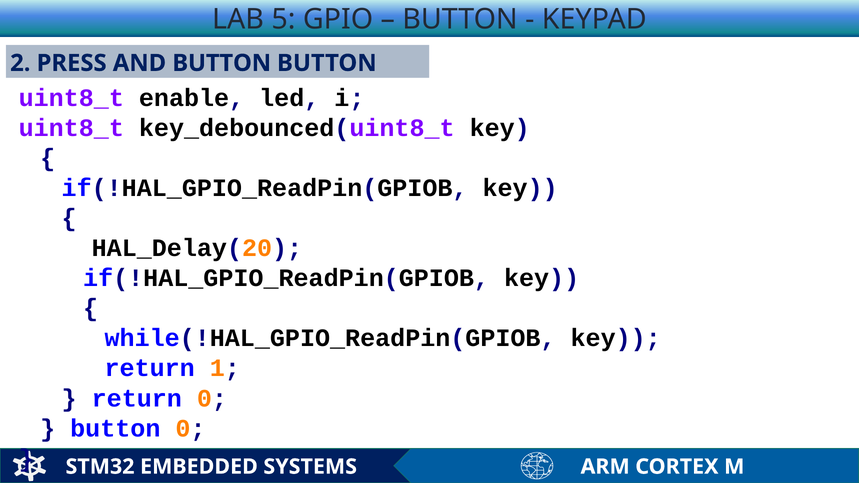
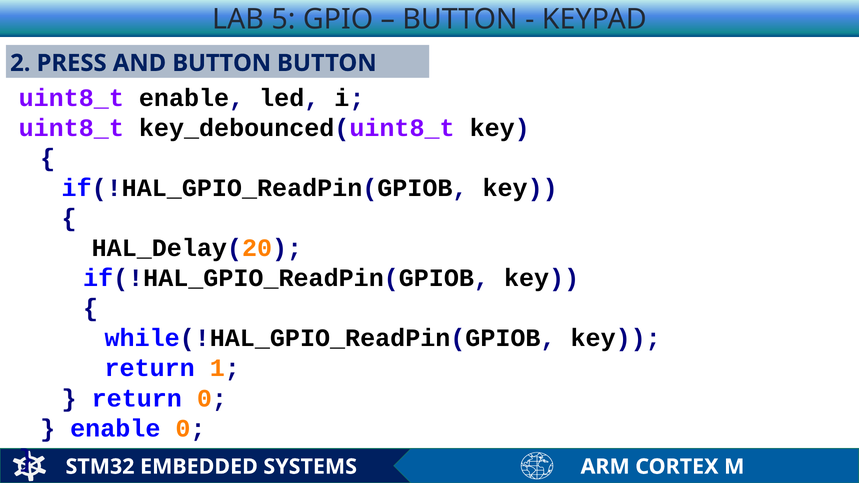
button: button -> enable (115, 429)
